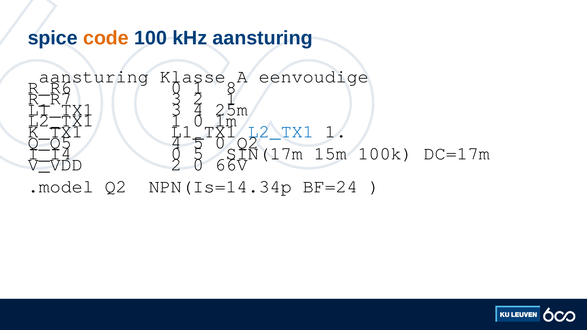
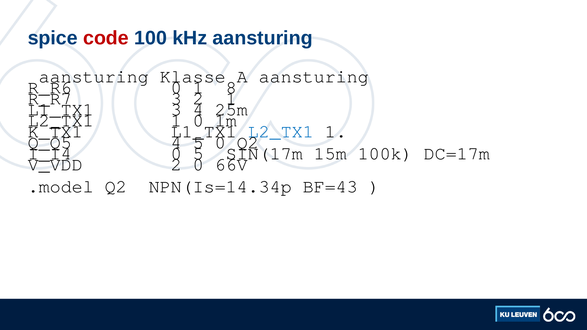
code colour: orange -> red (106, 38)
A eenvoudige: eenvoudige -> aansturing (314, 76)
BF=24: BF=24 -> BF=43 (330, 187)
